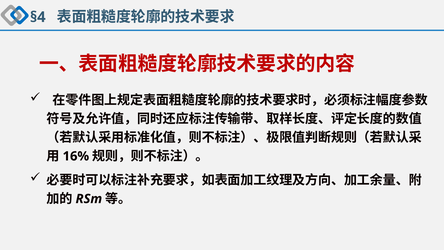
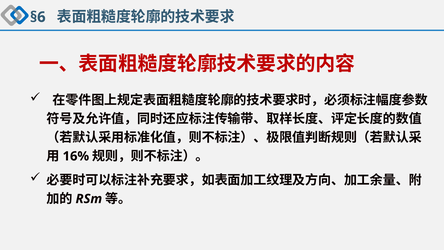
§4: §4 -> §6 (38, 17)
